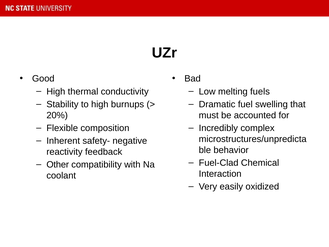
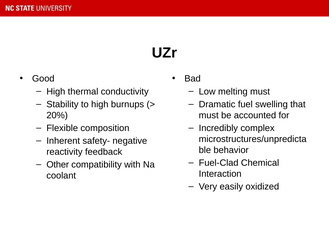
melting fuels: fuels -> must (260, 91)
